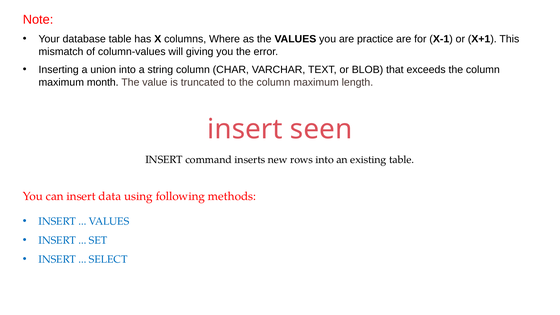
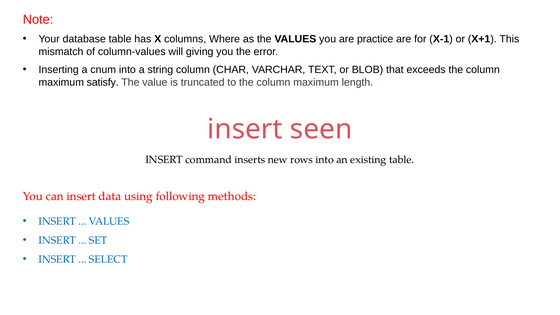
union: union -> cnum (103, 70)
month: month -> satisfy (103, 82)
